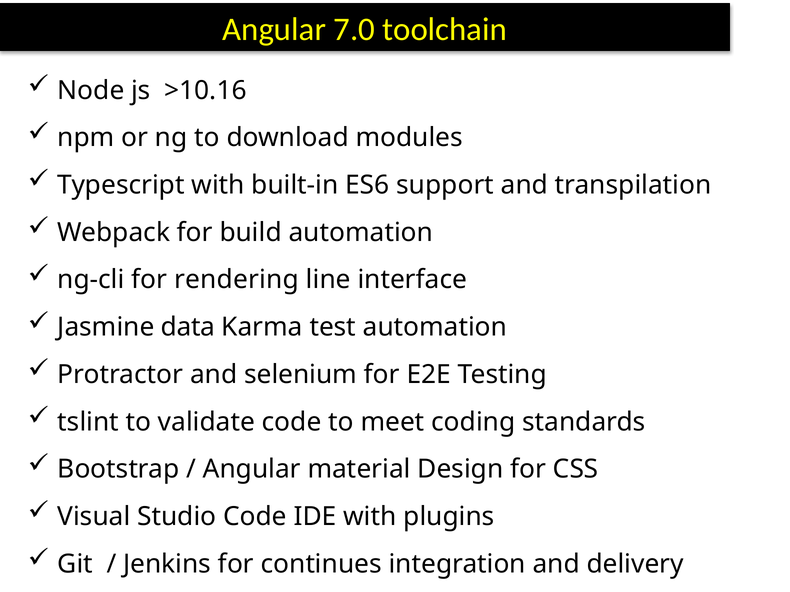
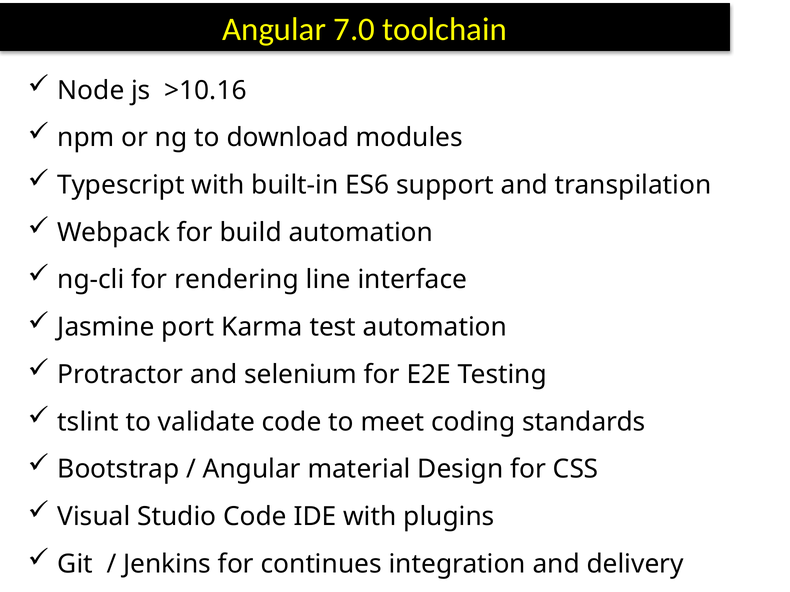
data: data -> port (188, 327)
